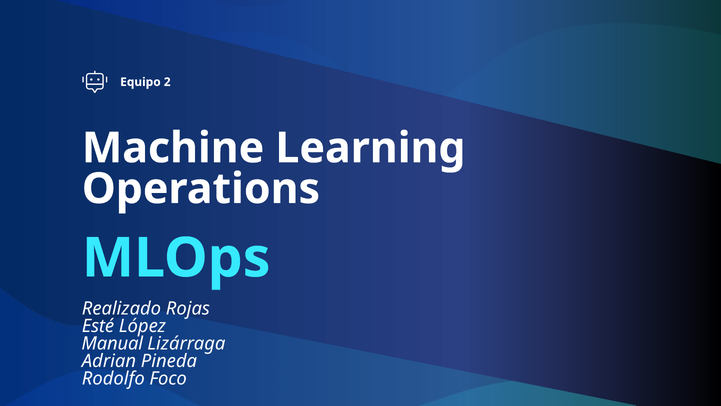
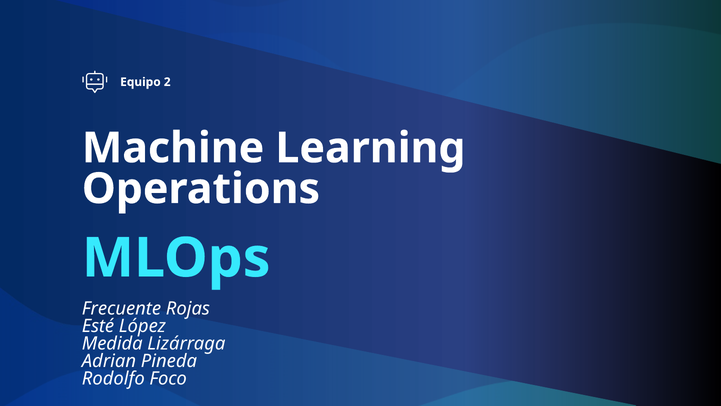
Realizado: Realizado -> Frecuente (121, 308)
Manual: Manual -> Medida (112, 343)
